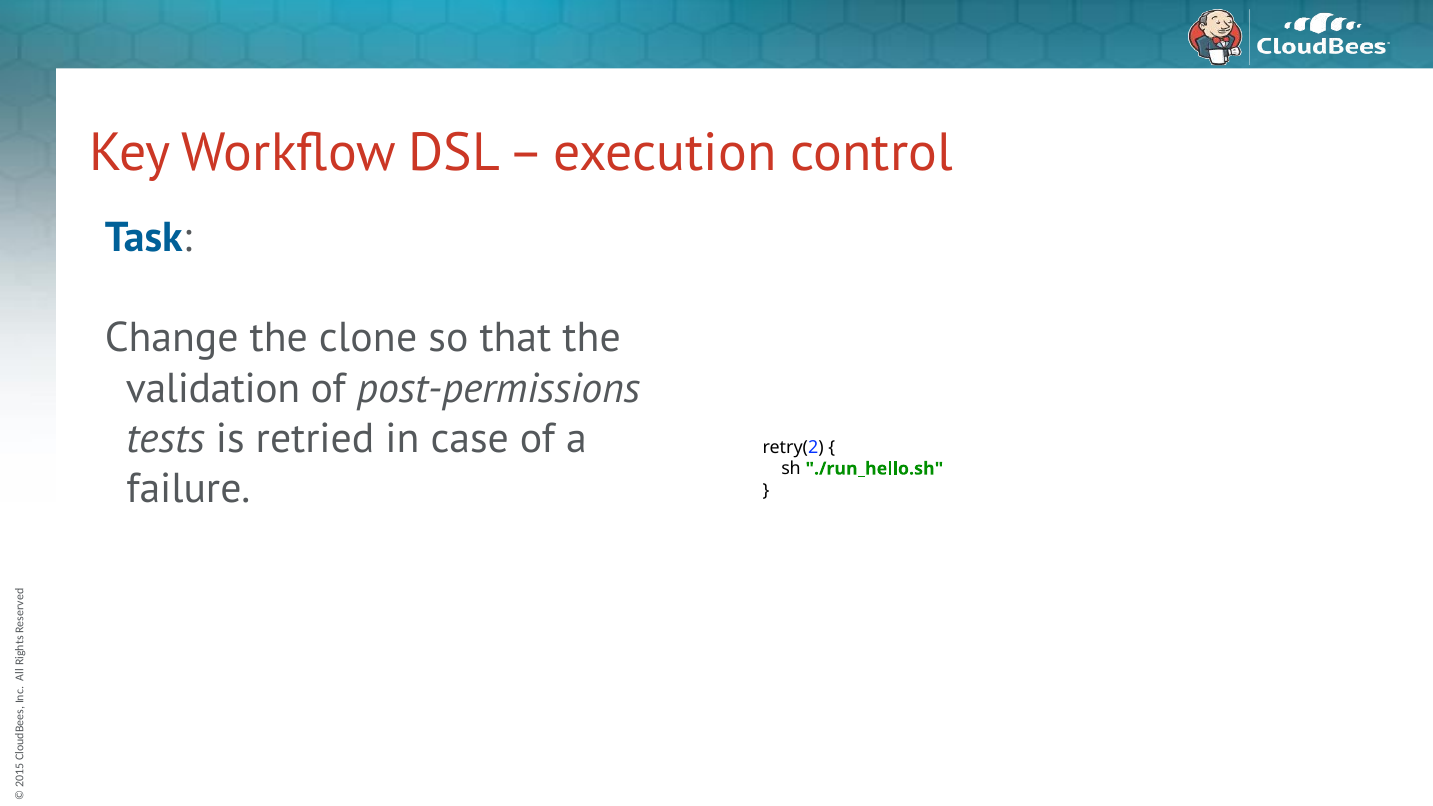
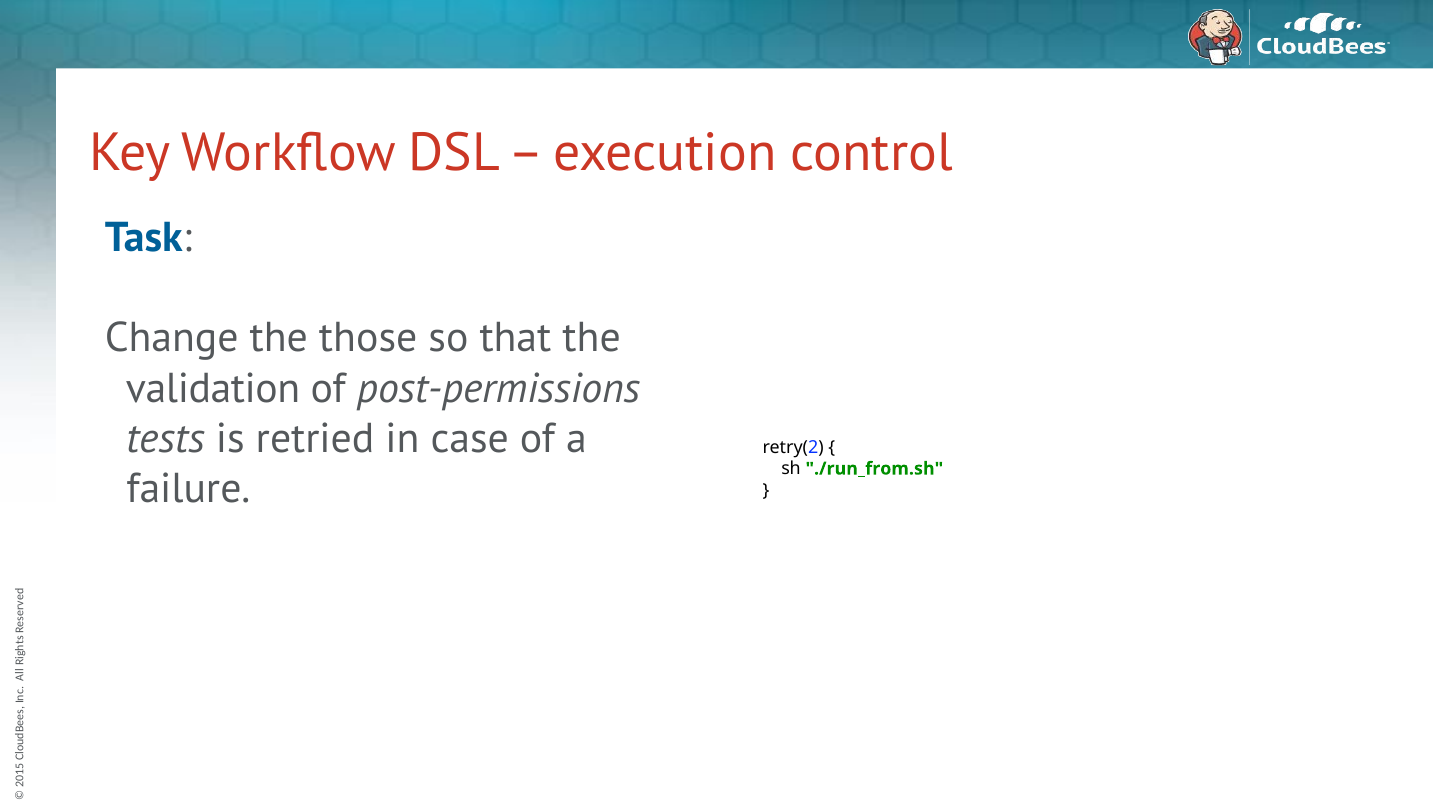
clone: clone -> those (368, 338)
./run_hello.sh: ./run_hello.sh -> ./run_from.sh (874, 469)
